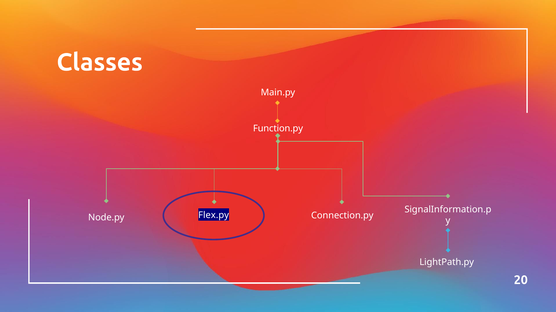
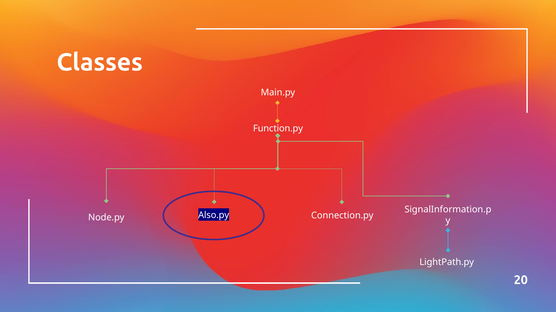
Flex.py: Flex.py -> Also.py (214, 216)
